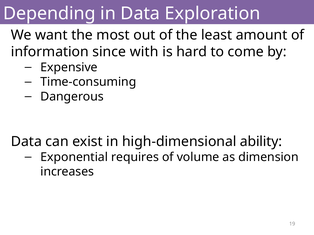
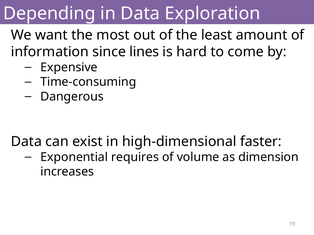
with: with -> lines (144, 52)
ability: ability -> faster (261, 142)
